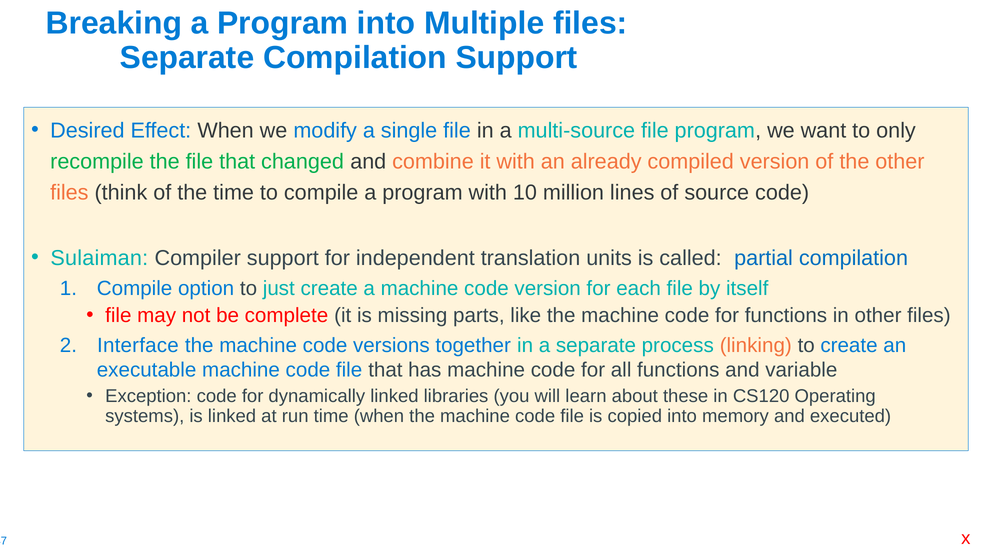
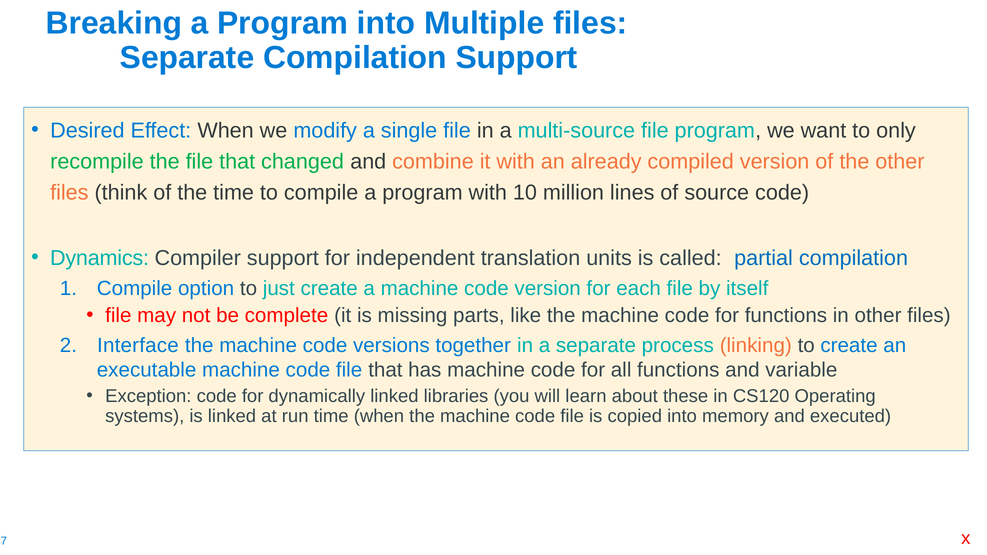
Sulaiman: Sulaiman -> Dynamics (100, 258)
